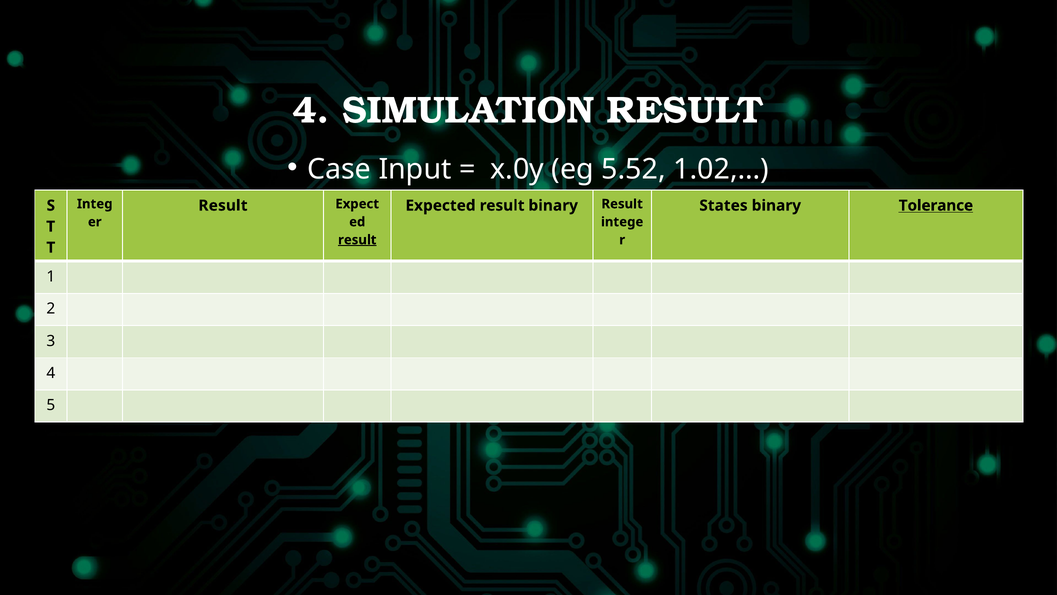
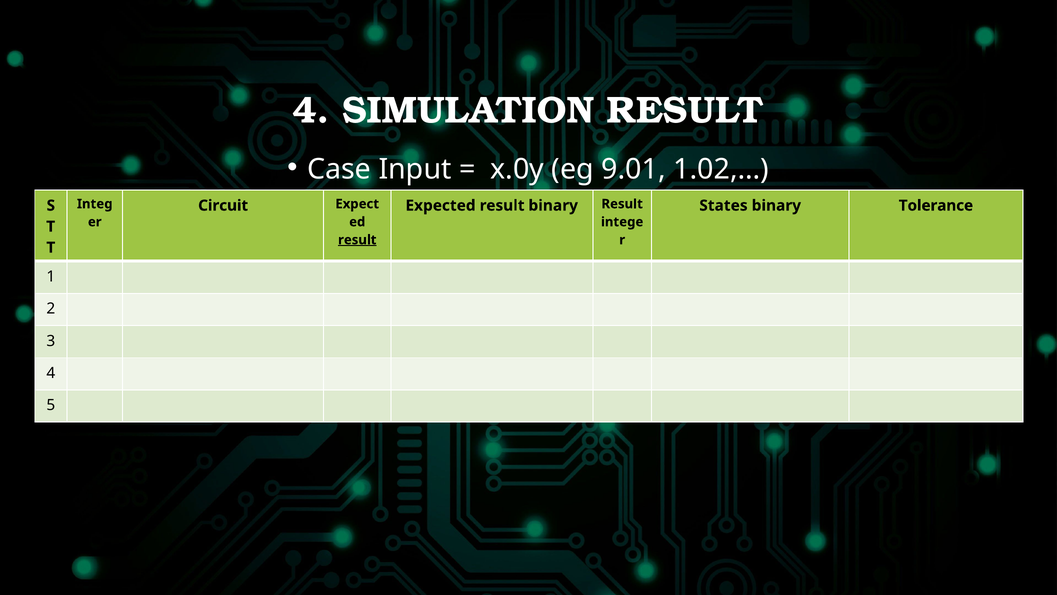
5.52: 5.52 -> 9.01 (634, 169)
Result: Result -> Circuit (223, 205)
Tolerance underline: present -> none (936, 205)
